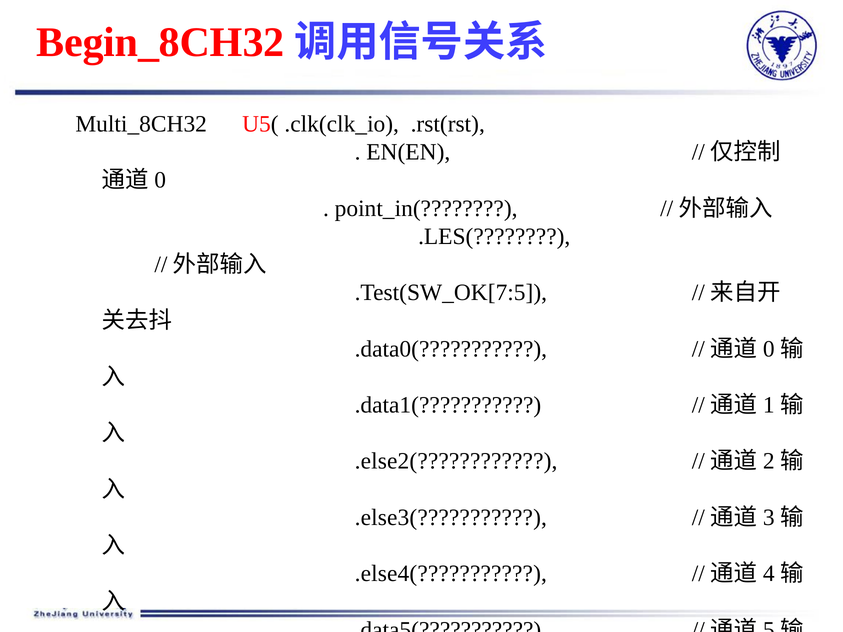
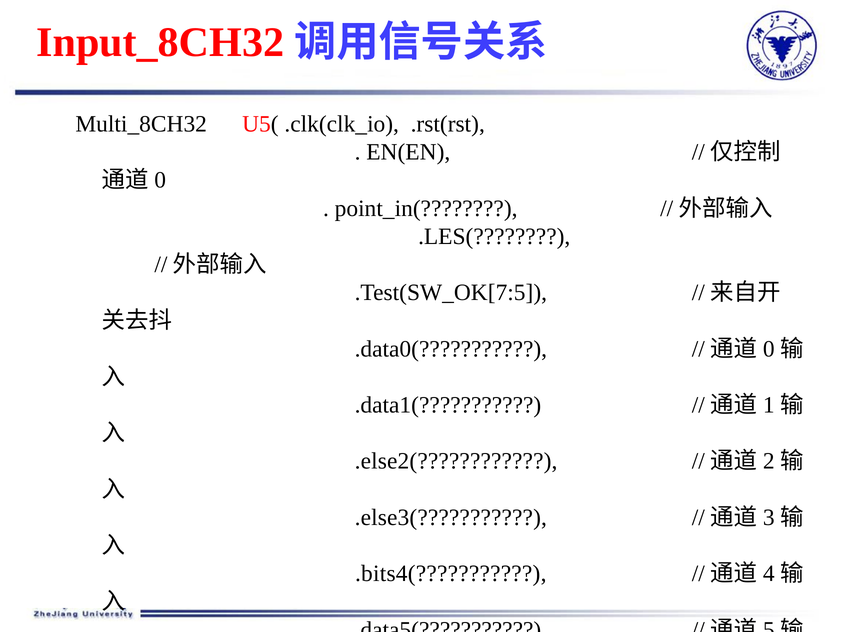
Begin_8CH32: Begin_8CH32 -> Input_8CH32 (160, 42)
.else4(: .else4( -> .bits4( (451, 574)
